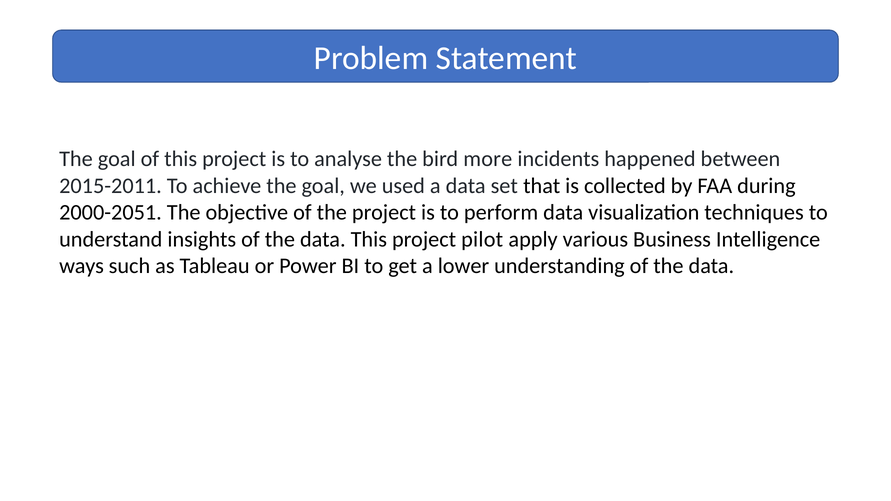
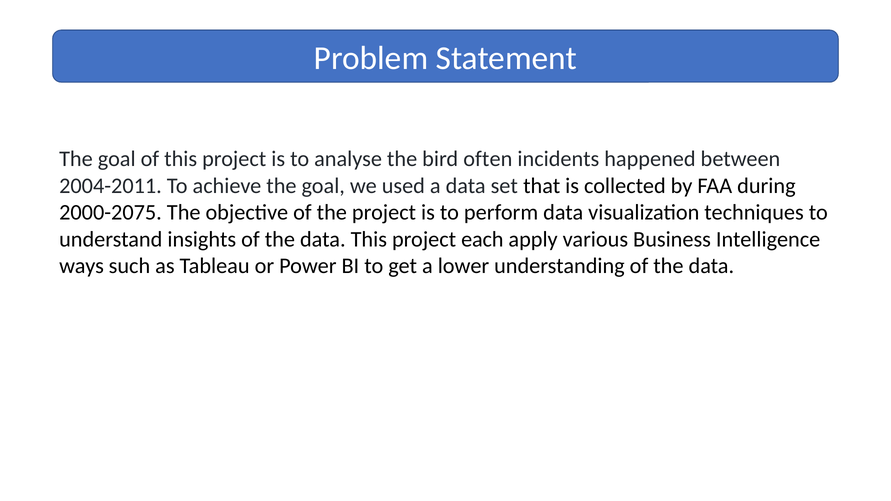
more: more -> often (488, 159)
2015-2011: 2015-2011 -> 2004-2011 (111, 186)
2000-2051: 2000-2051 -> 2000-2075 (111, 213)
pilot: pilot -> each (482, 239)
